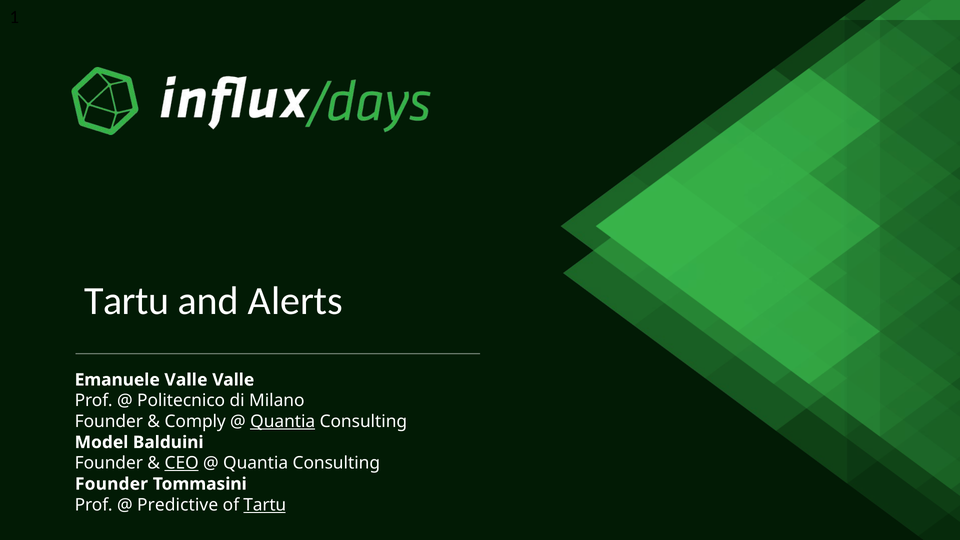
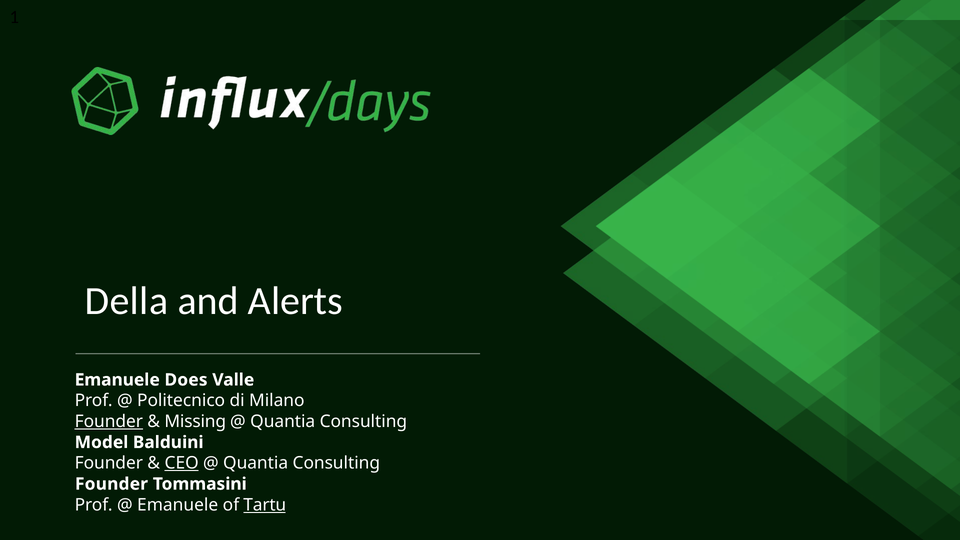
Tartu: Tartu -> Della (126, 301)
Emanuele Valle: Valle -> Does (186, 380)
Founder underline: none -> present (109, 422)
Comply: Comply -> Missing (195, 422)
Quantia underline: present -> none (283, 422)
Predictive: Predictive -> Emanuele (178, 505)
